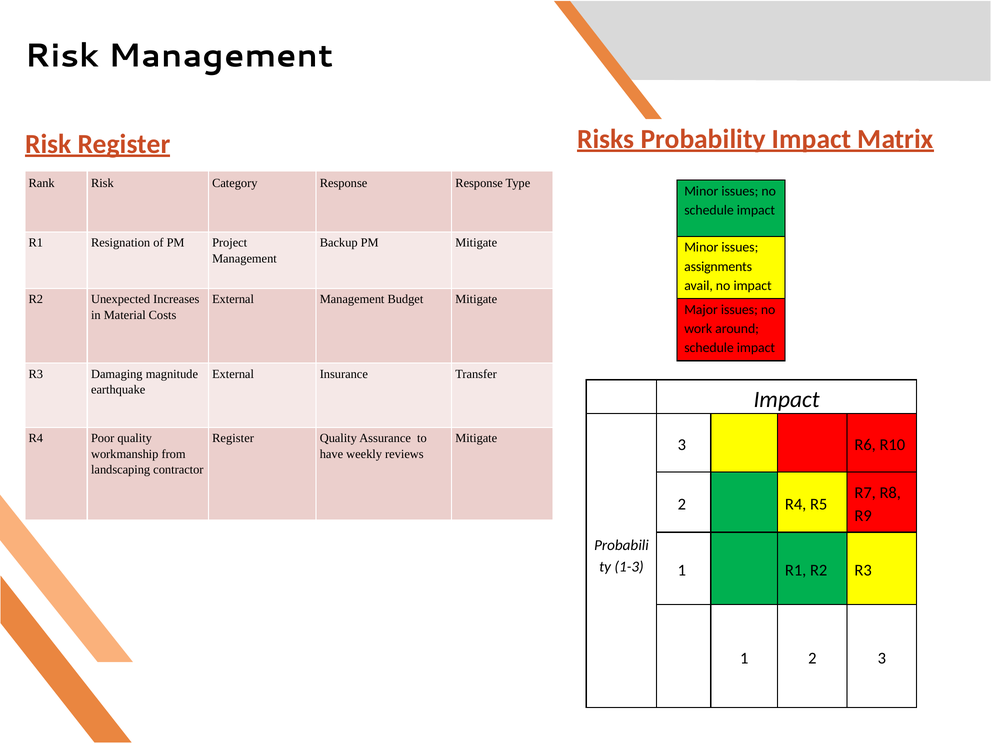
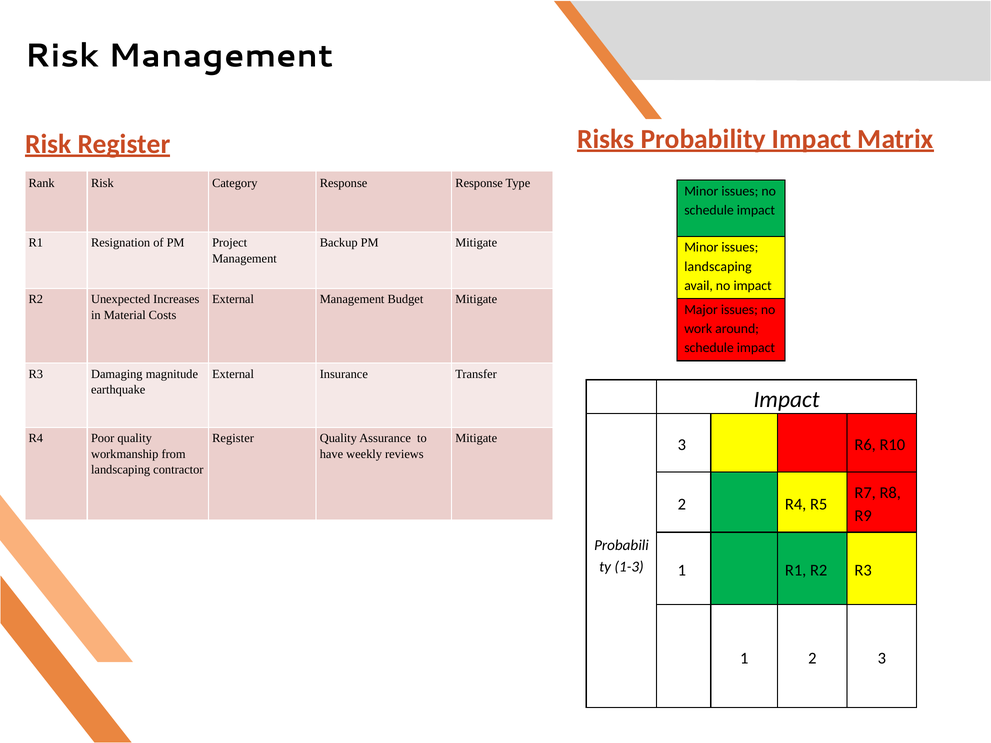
assignments: assignments -> landscaping (718, 267)
